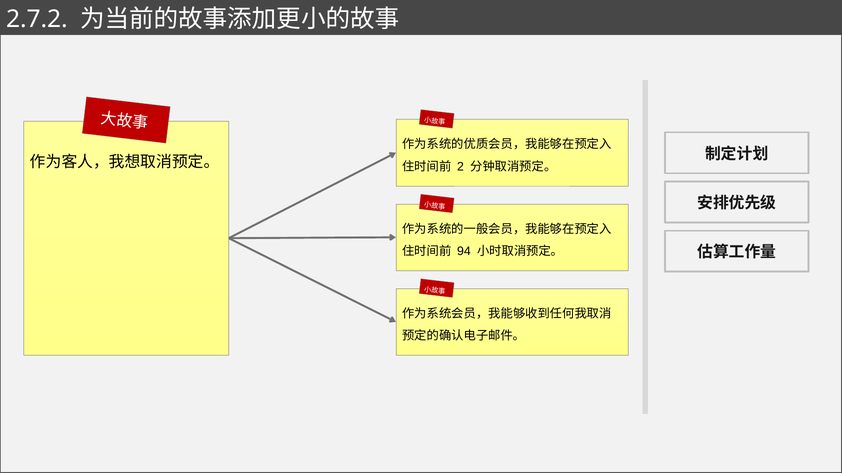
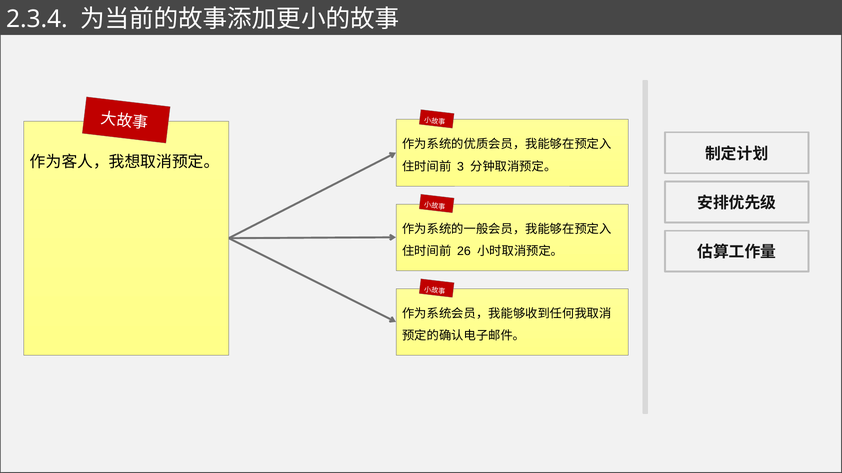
2.7.2: 2.7.2 -> 2.3.4 (37, 19)
2: 2 -> 3 (461, 167)
94: 94 -> 26 (464, 252)
